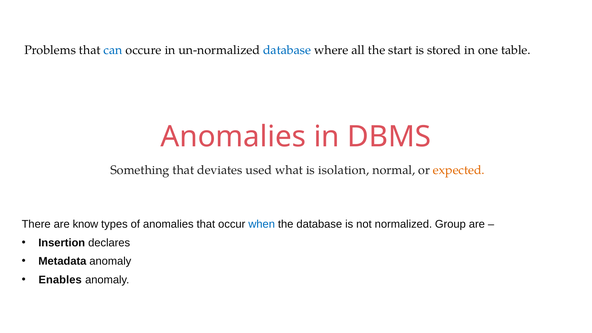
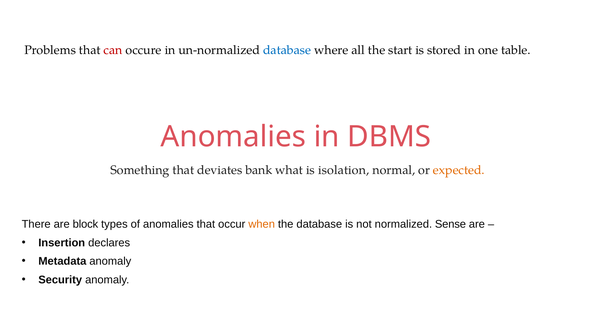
can colour: blue -> red (113, 50)
used: used -> bank (259, 170)
know: know -> block (85, 224)
when colour: blue -> orange (262, 224)
Group: Group -> Sense (450, 224)
Enables: Enables -> Security (60, 280)
